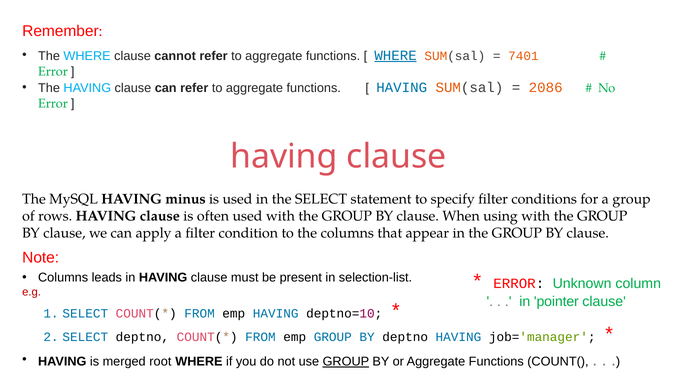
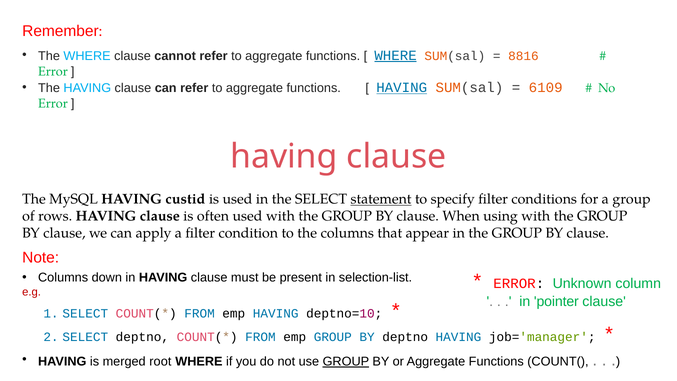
7401: 7401 -> 8816 (523, 56)
HAVING underline: none -> present (402, 88)
2086: 2086 -> 6109 (546, 88)
minus: minus -> custid (185, 199)
statement underline: none -> present (381, 199)
leads: leads -> down (107, 277)
